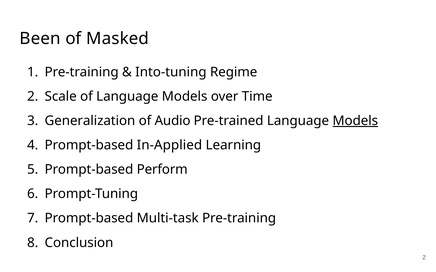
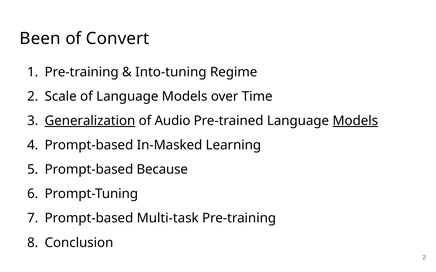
Masked: Masked -> Convert (118, 39)
Generalization underline: none -> present (90, 121)
In-Applied: In-Applied -> In-Masked (170, 145)
Perform: Perform -> Because (162, 170)
